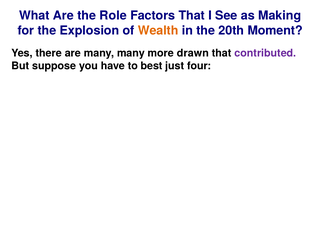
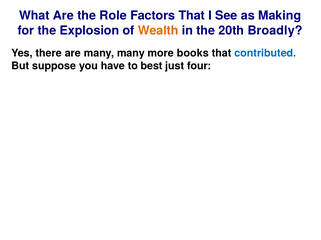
Moment: Moment -> Broadly (275, 31)
drawn: drawn -> books (193, 53)
contributed colour: purple -> blue (265, 53)
